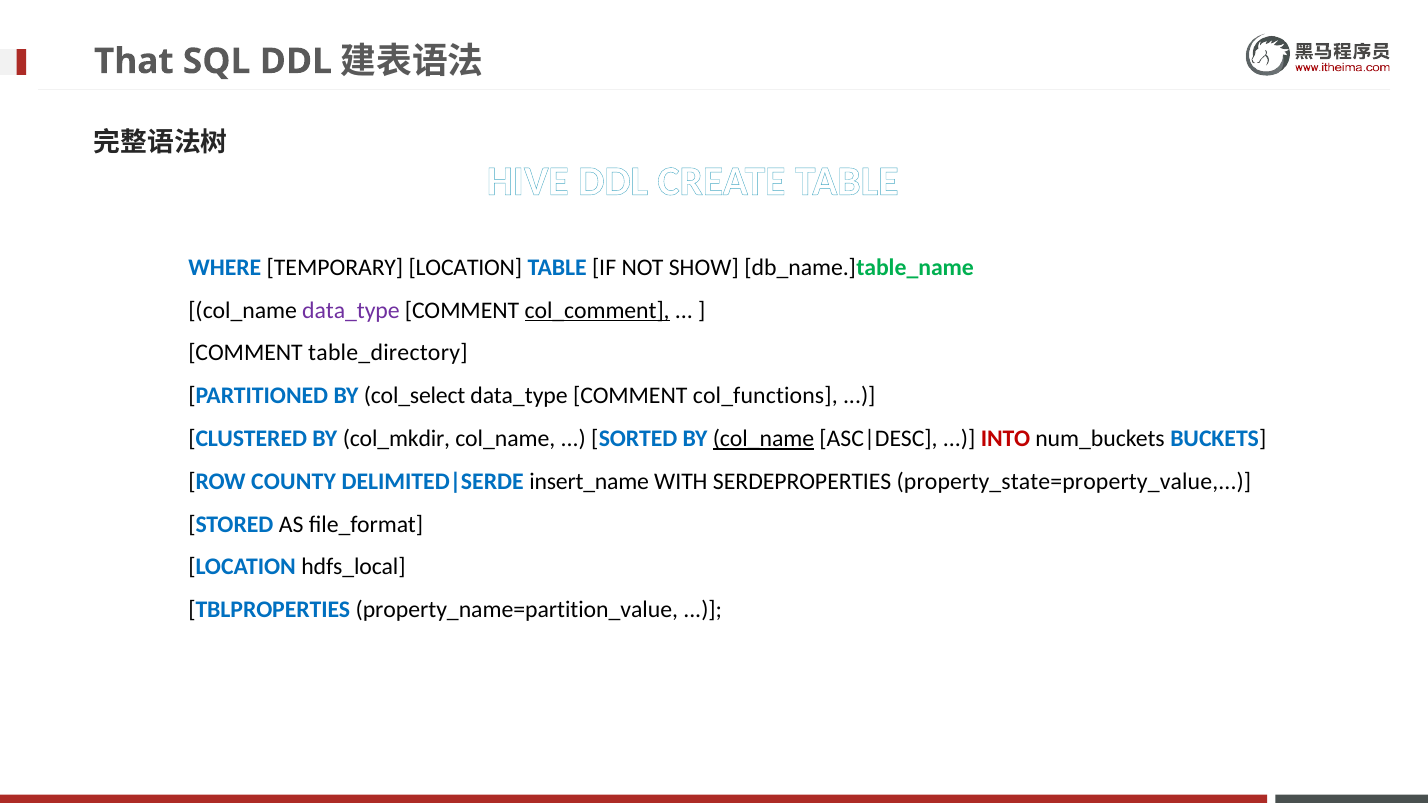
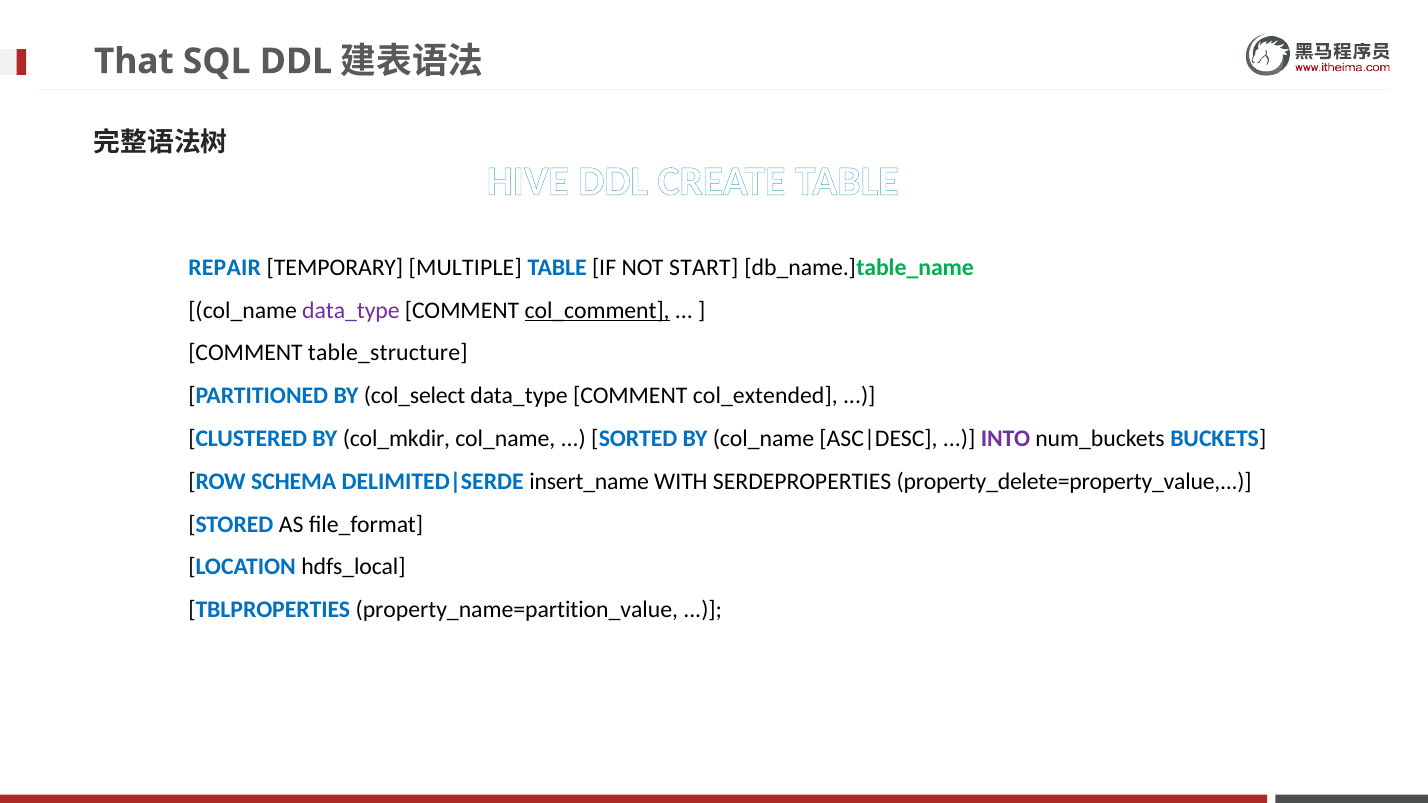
WHERE: WHERE -> REPAIR (225, 268)
TEMPORARY LOCATION: LOCATION -> MULTIPLE (465, 268)
SHOW: SHOW -> START (704, 268)
table_directory: table_directory -> table_structure (388, 353)
col_functions: col_functions -> col_extended (765, 396)
col_name underline: present -> none (764, 439)
INTO colour: red -> purple (1006, 439)
COUNTY: COUNTY -> SCHEMA (294, 482)
property_state=property_value: property_state=property_value -> property_delete=property_value (1074, 482)
